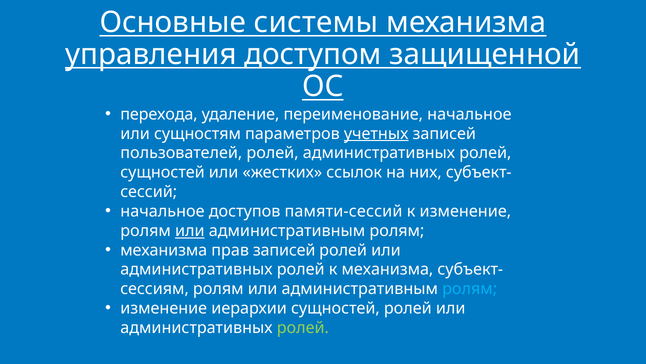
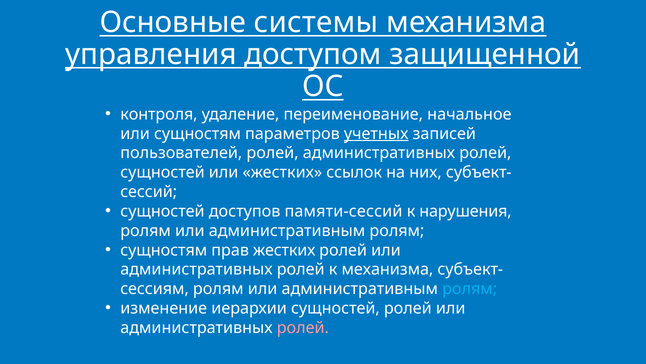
перехода: перехода -> контроля (159, 114)
начальное: начальное -> сущностей (162, 211)
к изменение: изменение -> нарушения (465, 211)
или underline: present -> none (190, 230)
механизма: механизма -> сущностям (164, 250)
прав записей: записей -> жестких (284, 250)
ролей colour: light green -> pink (303, 327)
